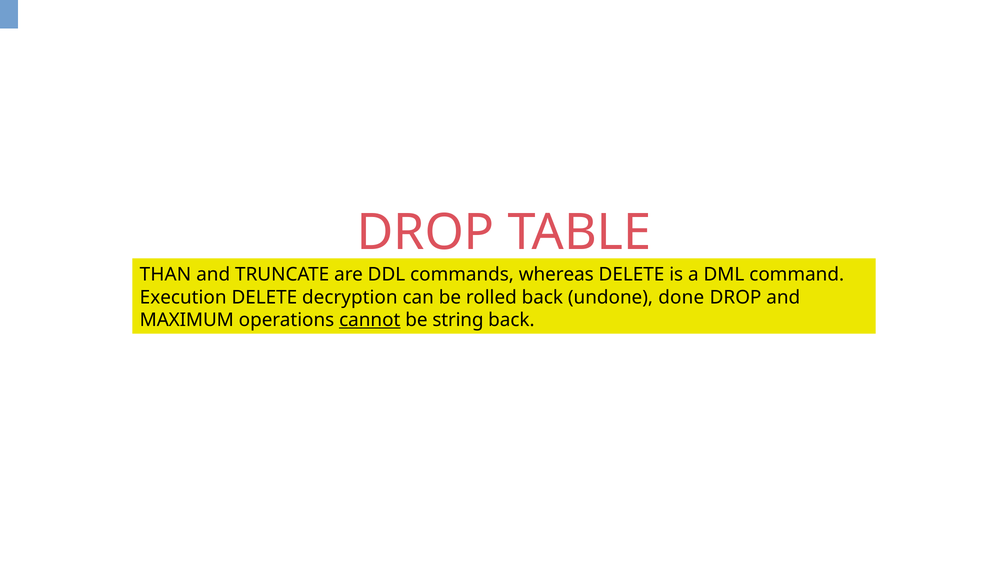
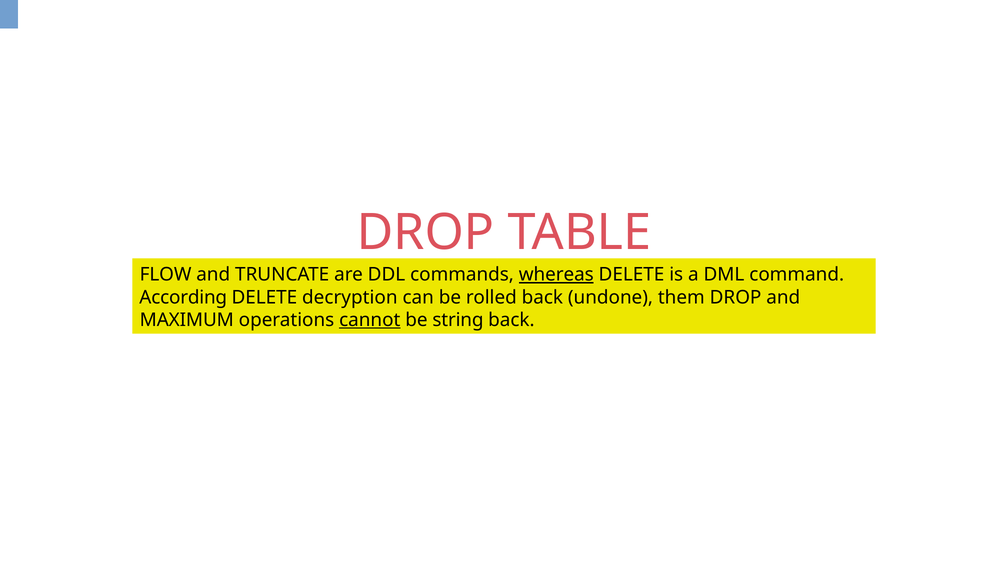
THAN: THAN -> FLOW (166, 275)
whereas underline: none -> present (556, 275)
Execution: Execution -> According (183, 297)
done: done -> them (681, 297)
